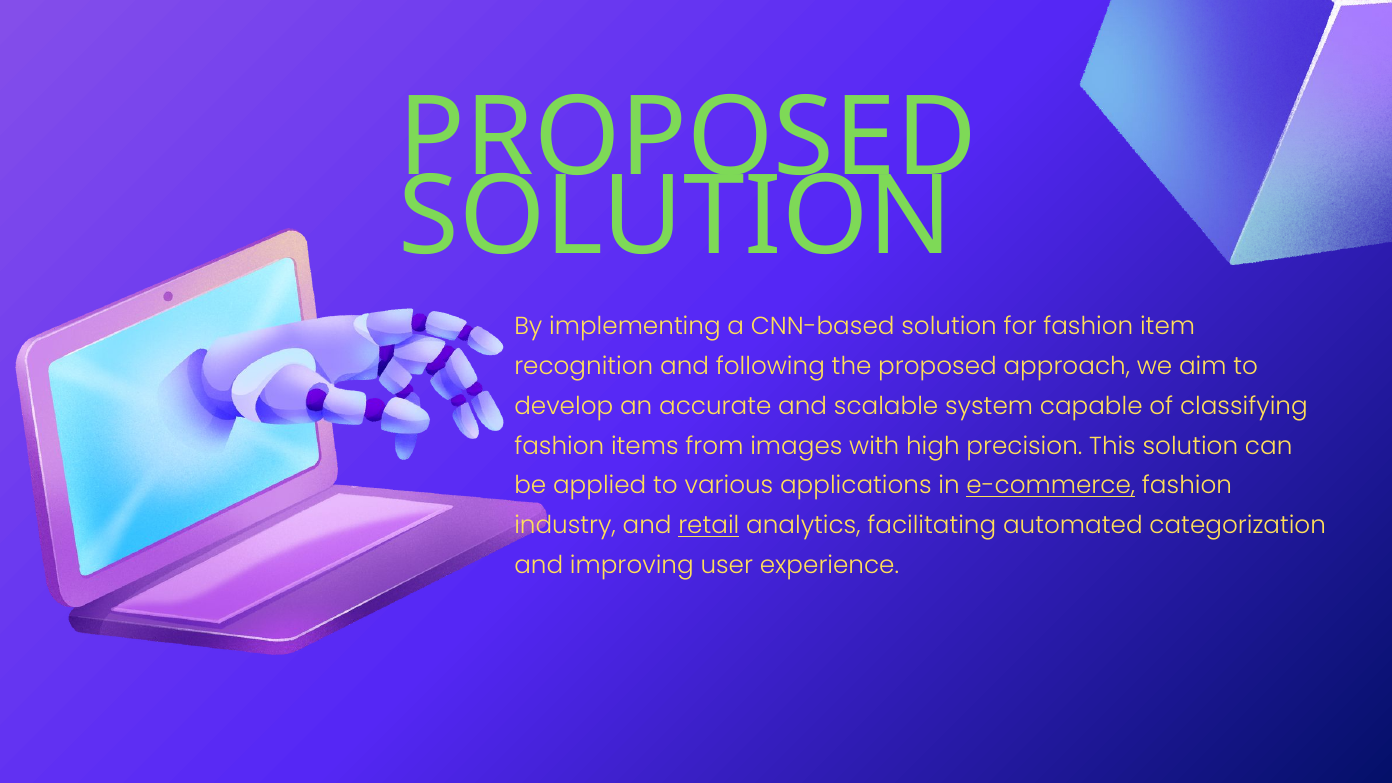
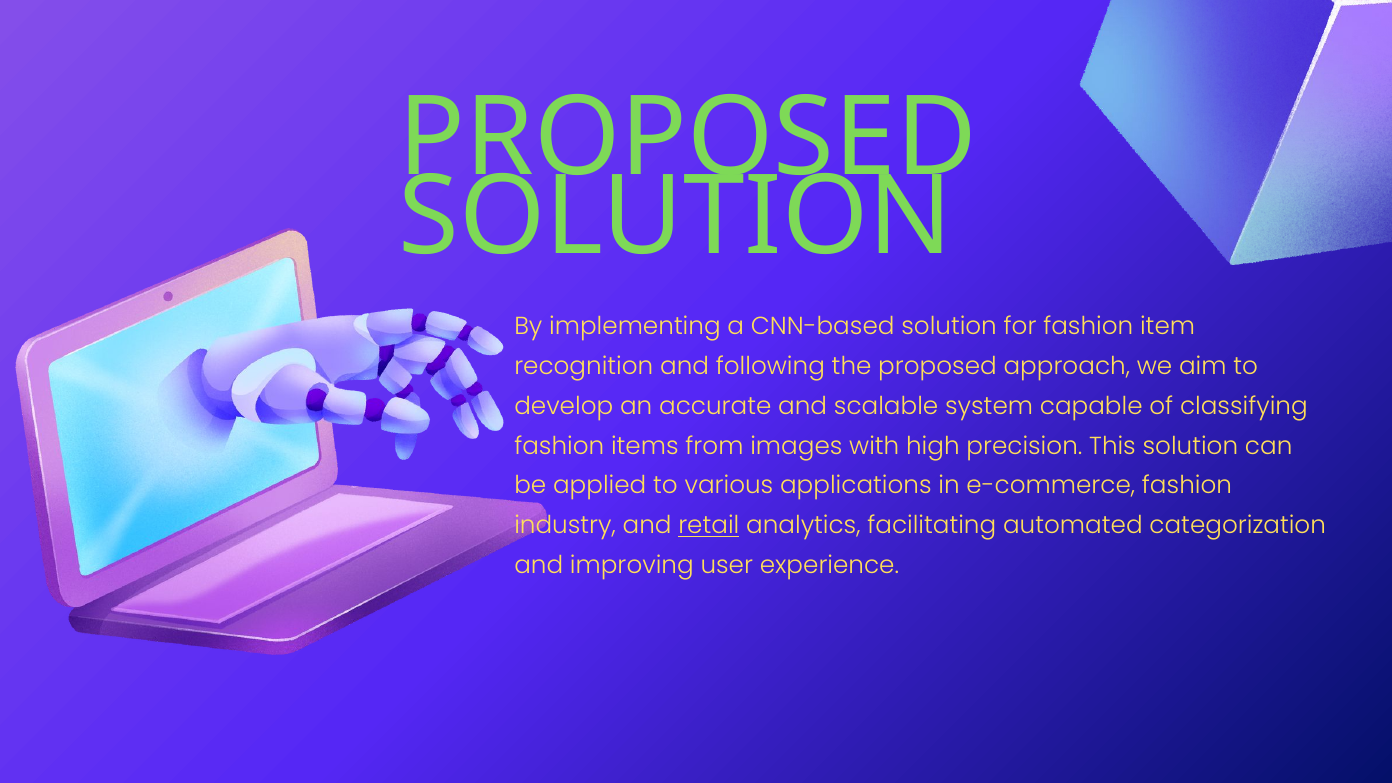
e-commerce underline: present -> none (1051, 486)
